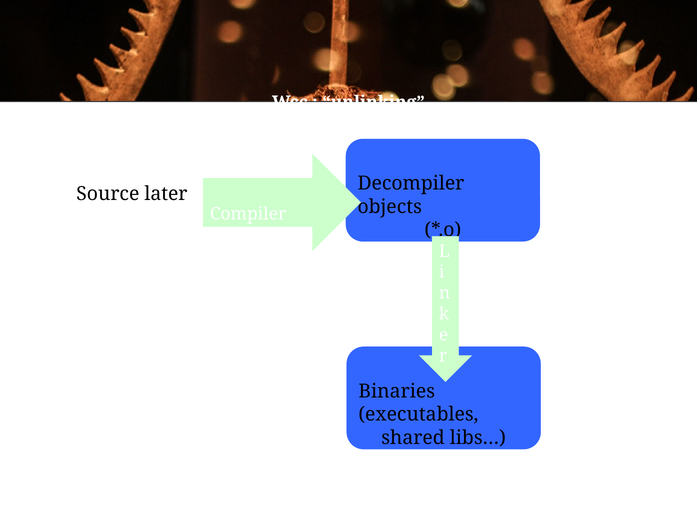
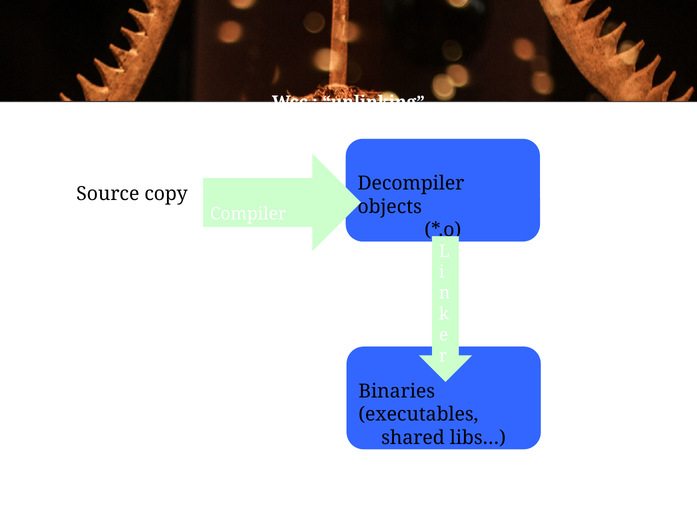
later: later -> copy (166, 194)
